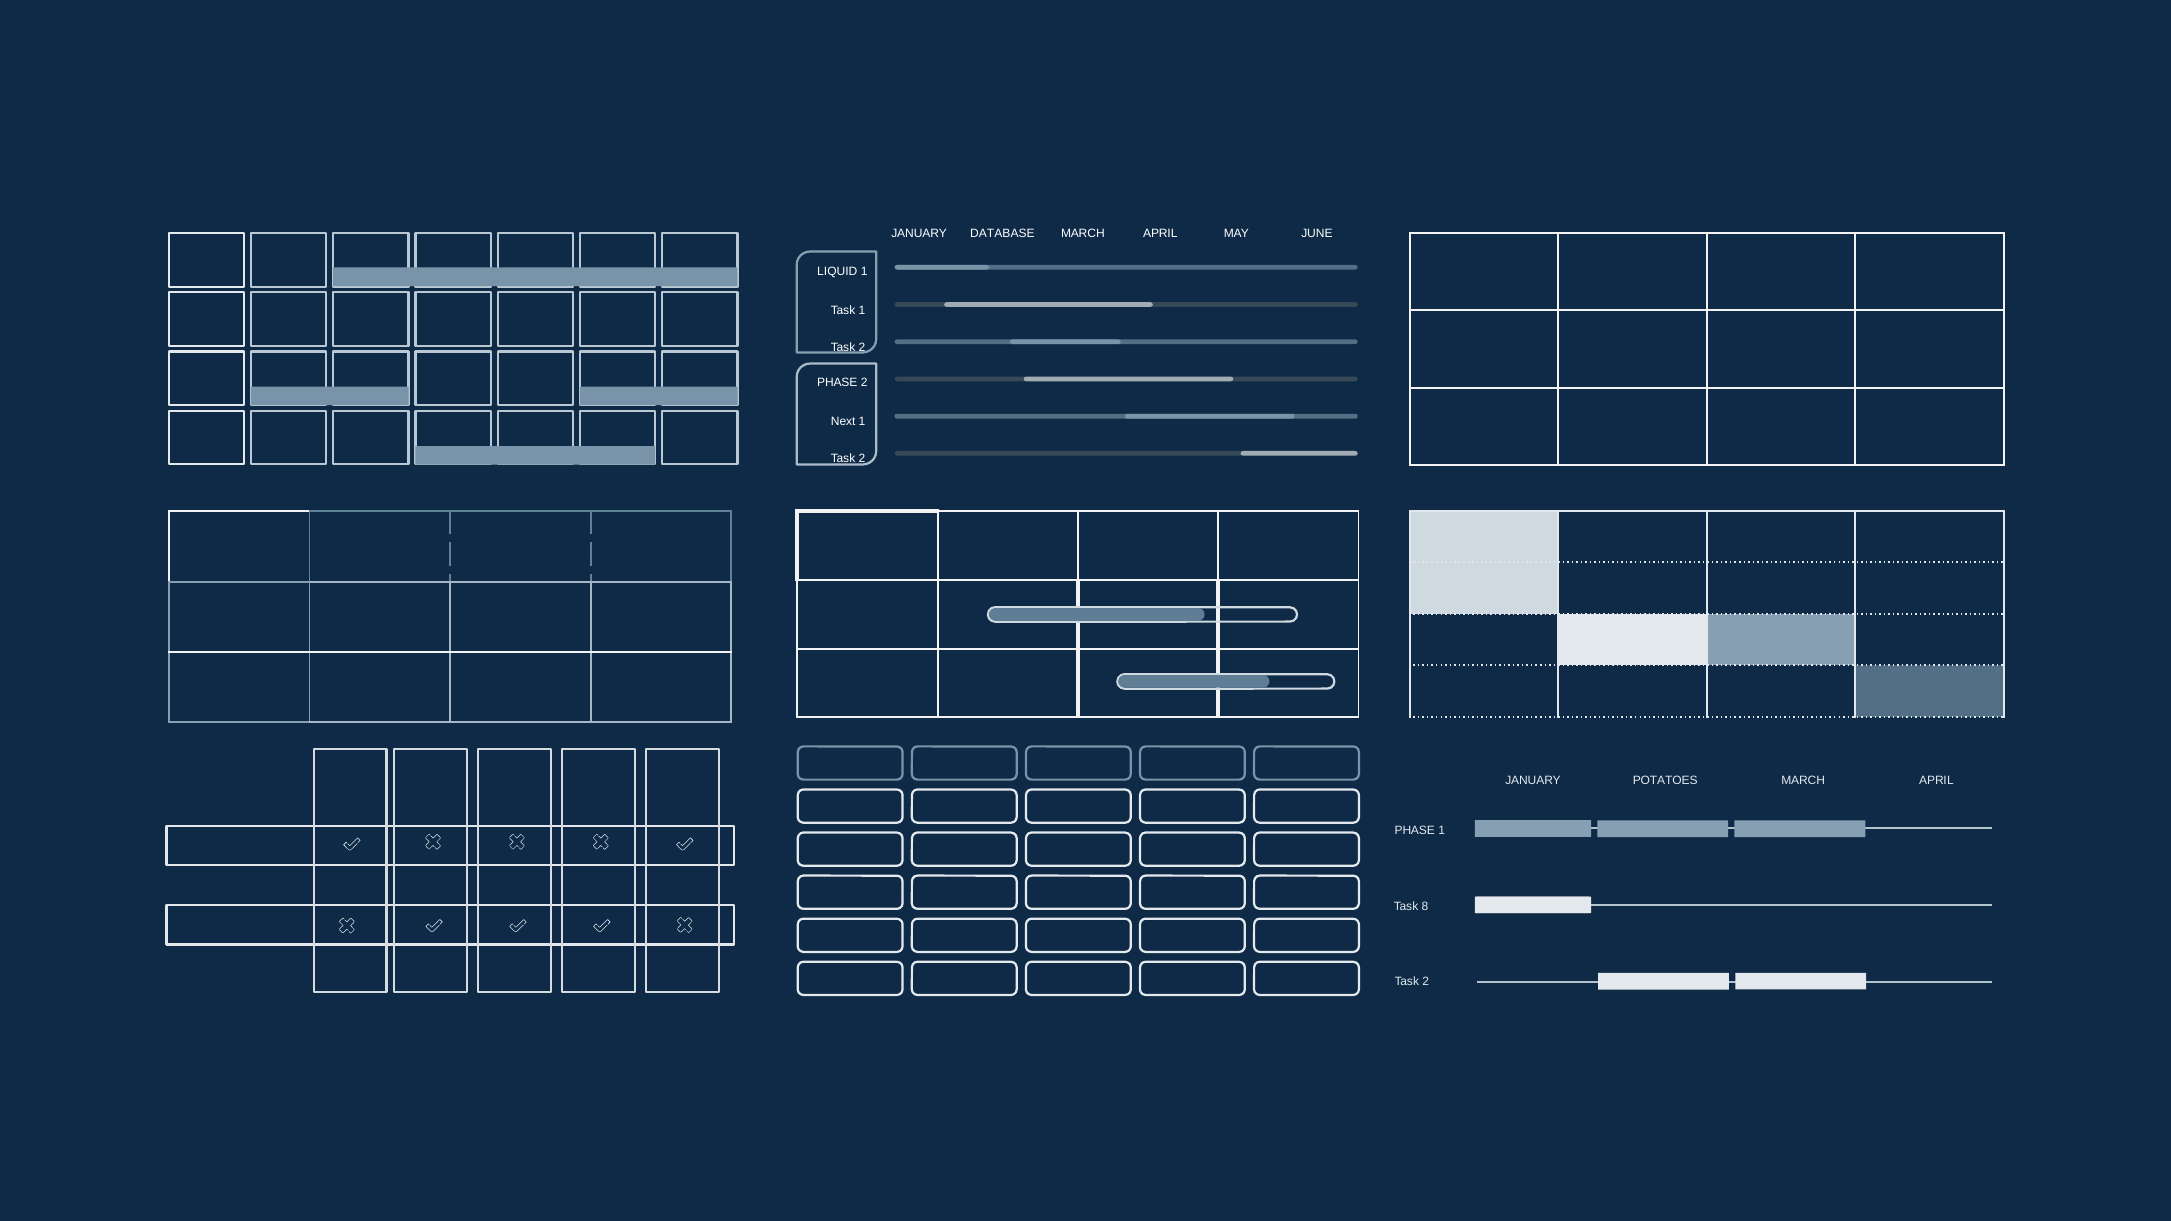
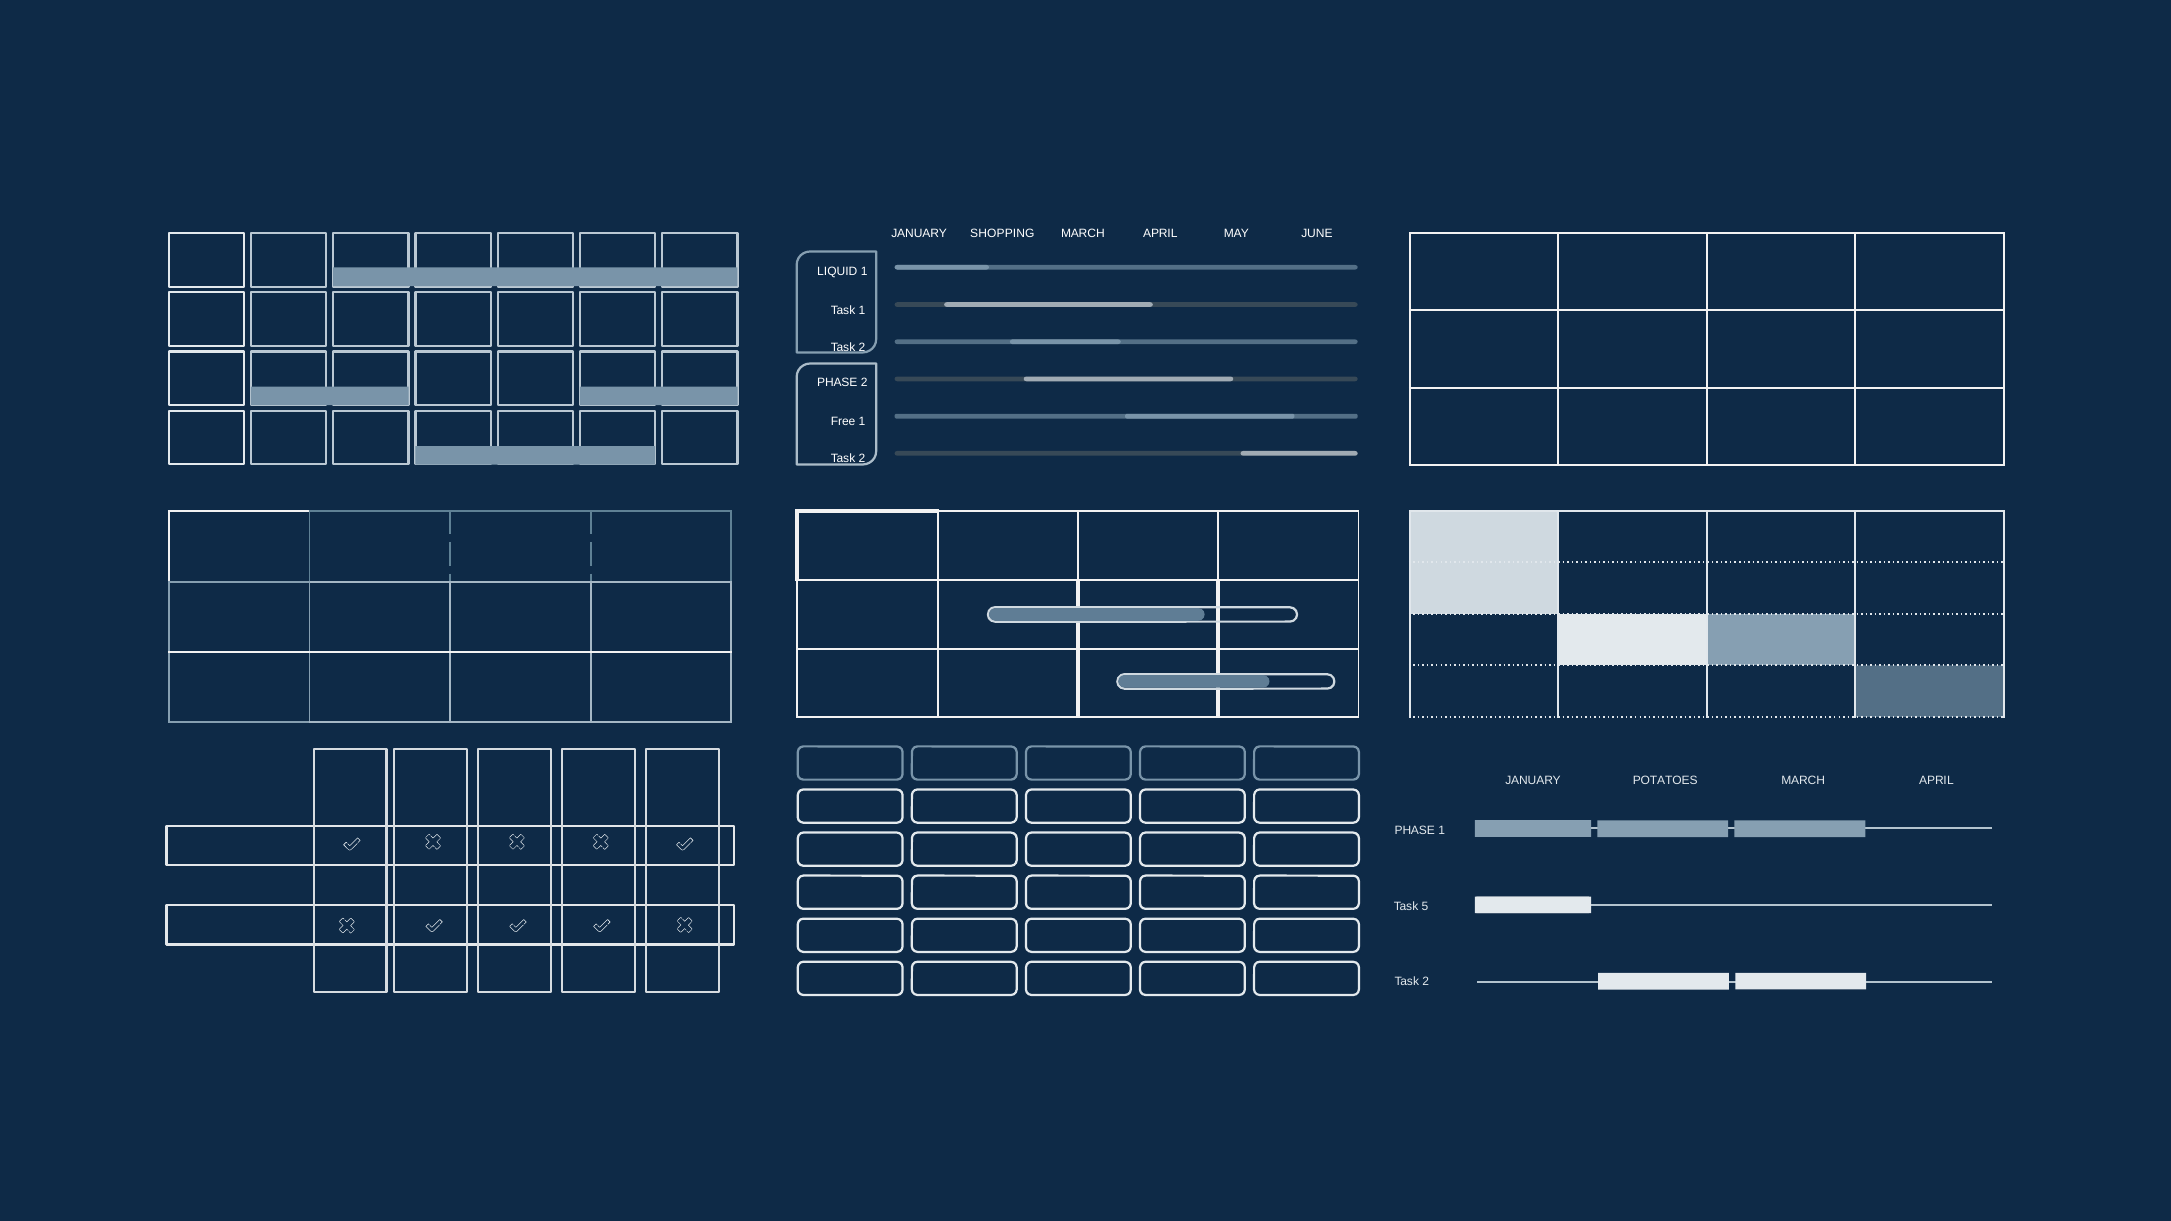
DATABASE: DATABASE -> SHOPPING (1002, 234)
Next: Next -> Free (843, 422)
8: 8 -> 5 (1425, 907)
